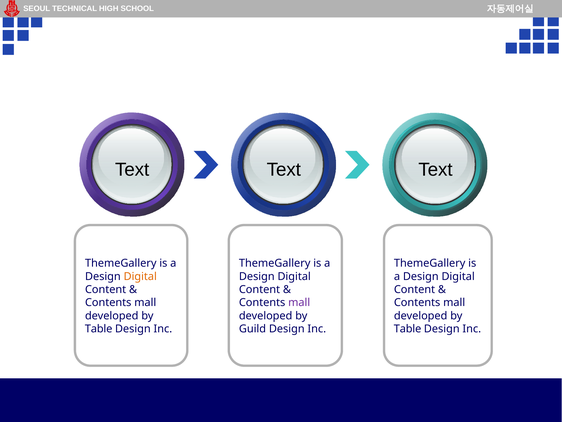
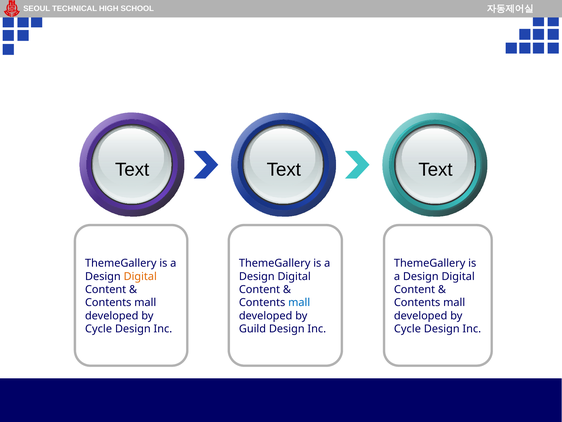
mall colour: purple -> blue (299, 302)
Table: Table -> Cycle (99, 329)
Table: Table -> Cycle (407, 329)
